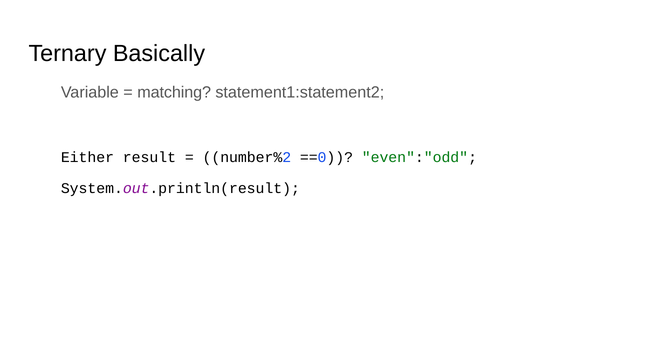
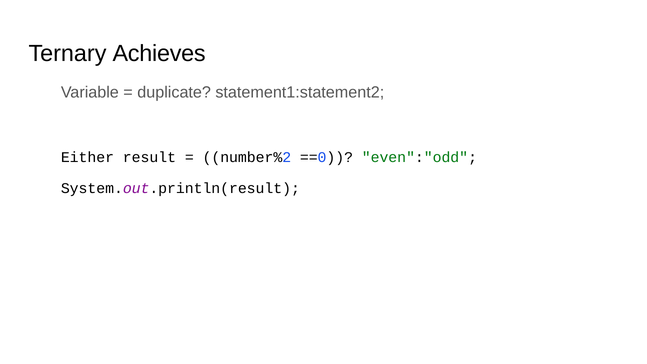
Basically: Basically -> Achieves (159, 54)
matching: matching -> duplicate (174, 92)
